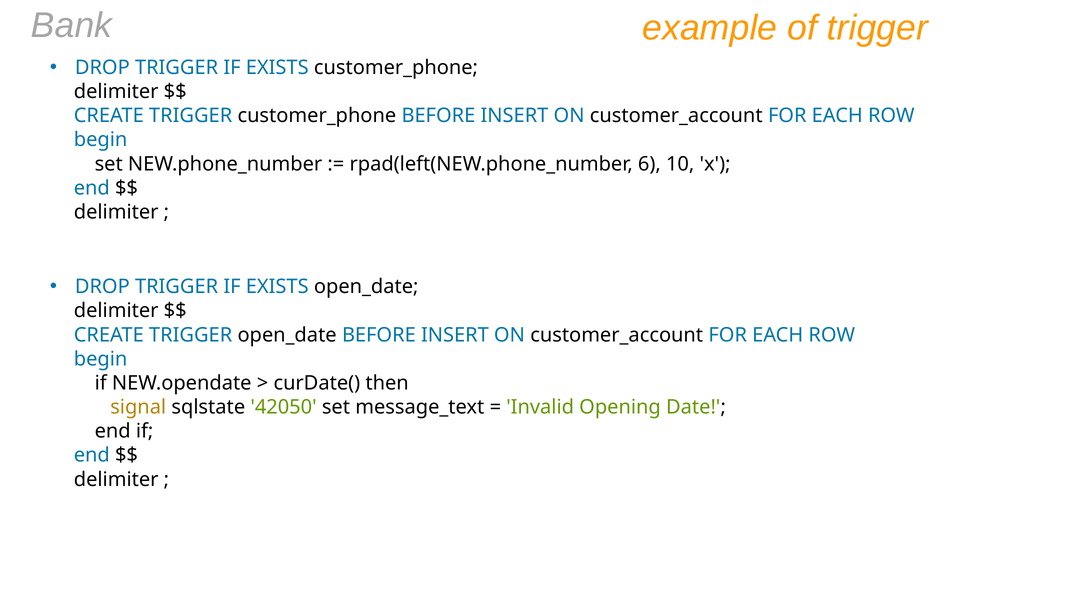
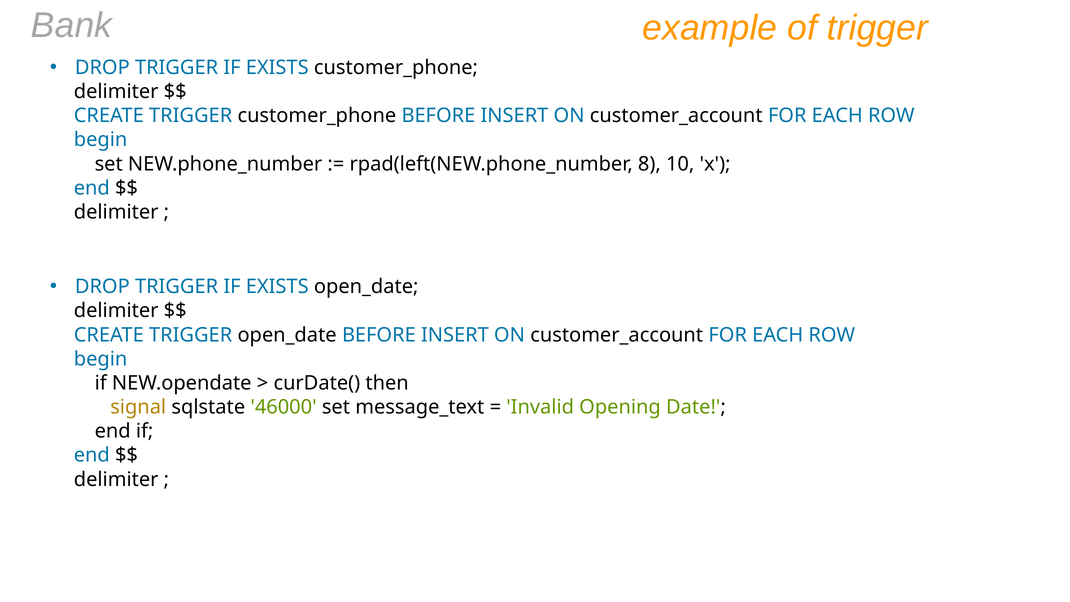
6: 6 -> 8 (649, 164)
42050: 42050 -> 46000 (284, 407)
